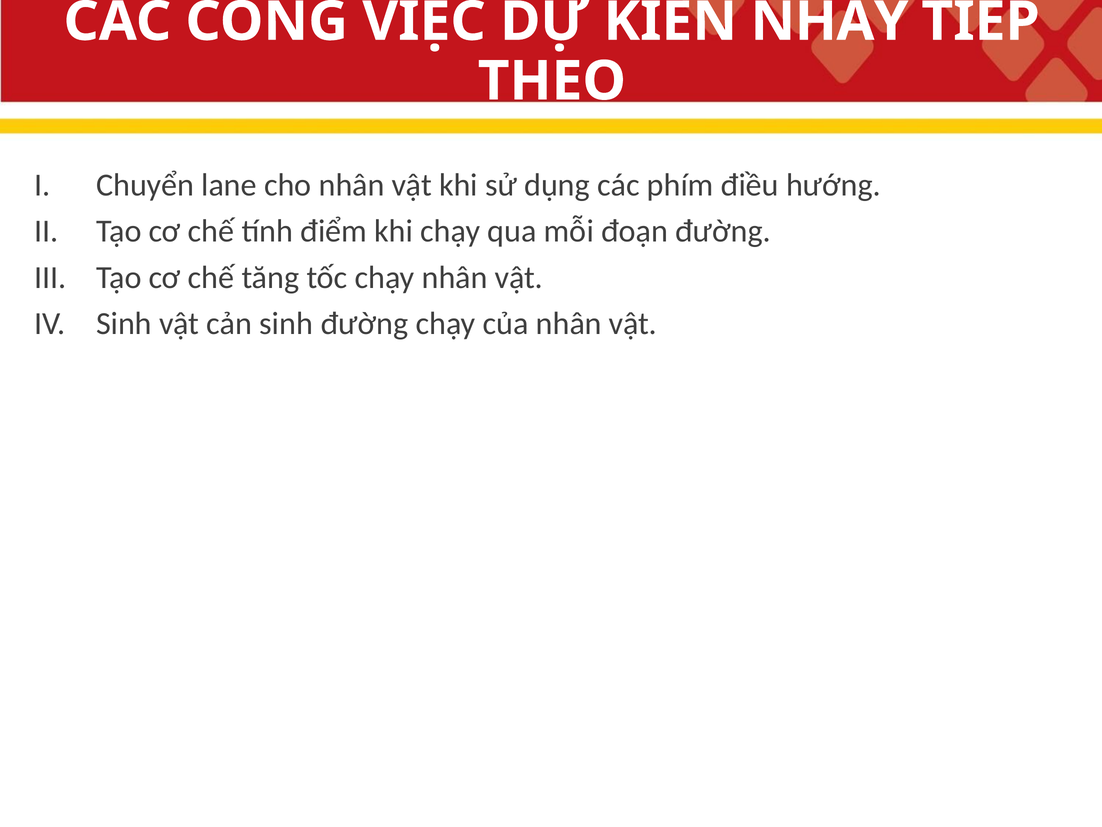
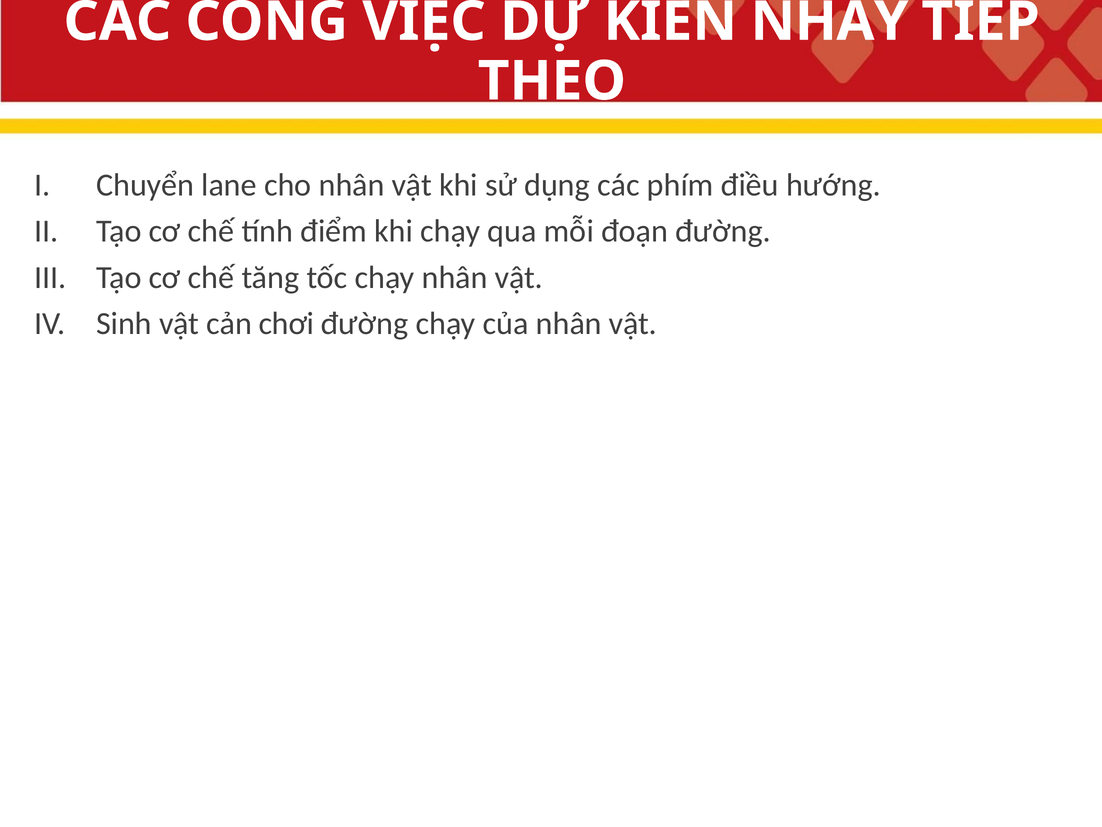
cản sinh: sinh -> chơi (286, 324)
